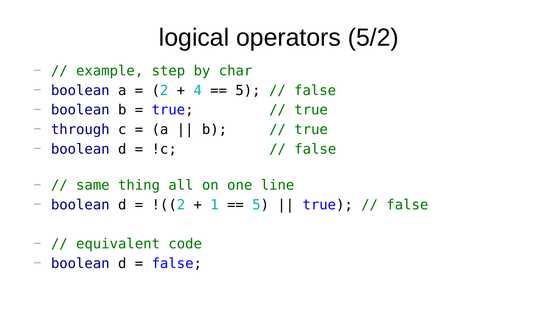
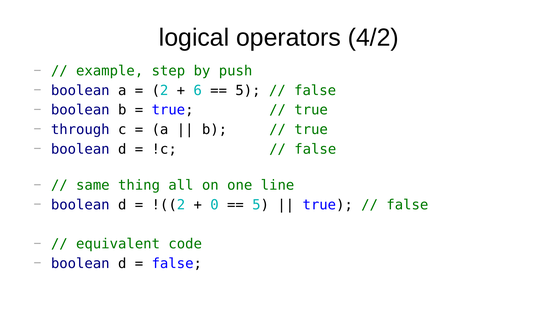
5/2: 5/2 -> 4/2 (373, 38)
char: char -> push (236, 71)
4: 4 -> 6 (198, 90)
1: 1 -> 0 (215, 205)
